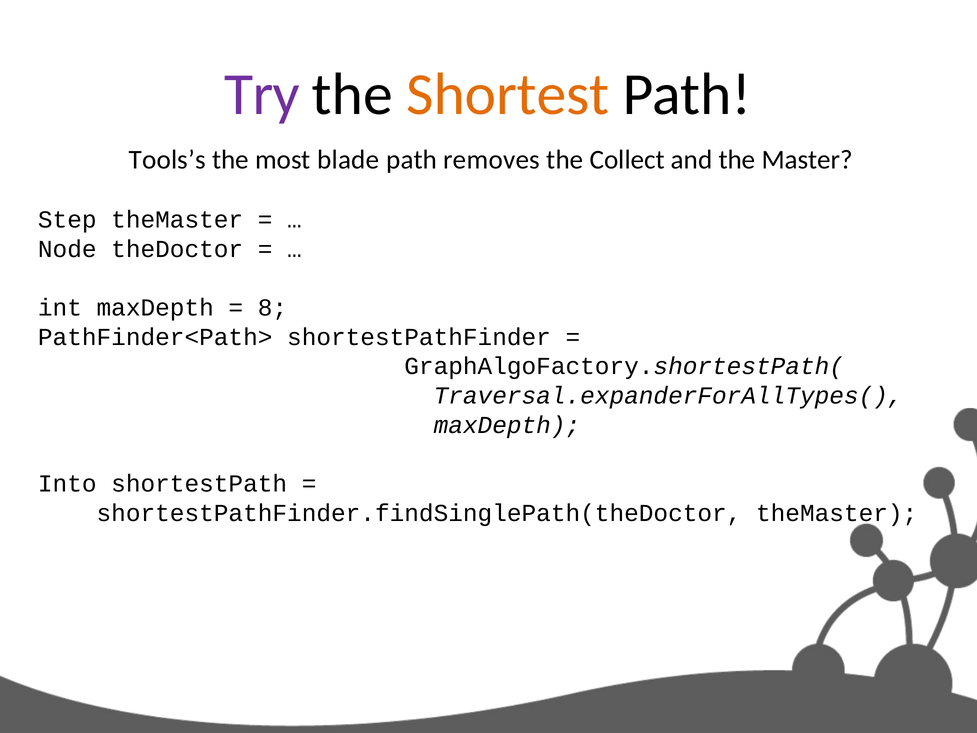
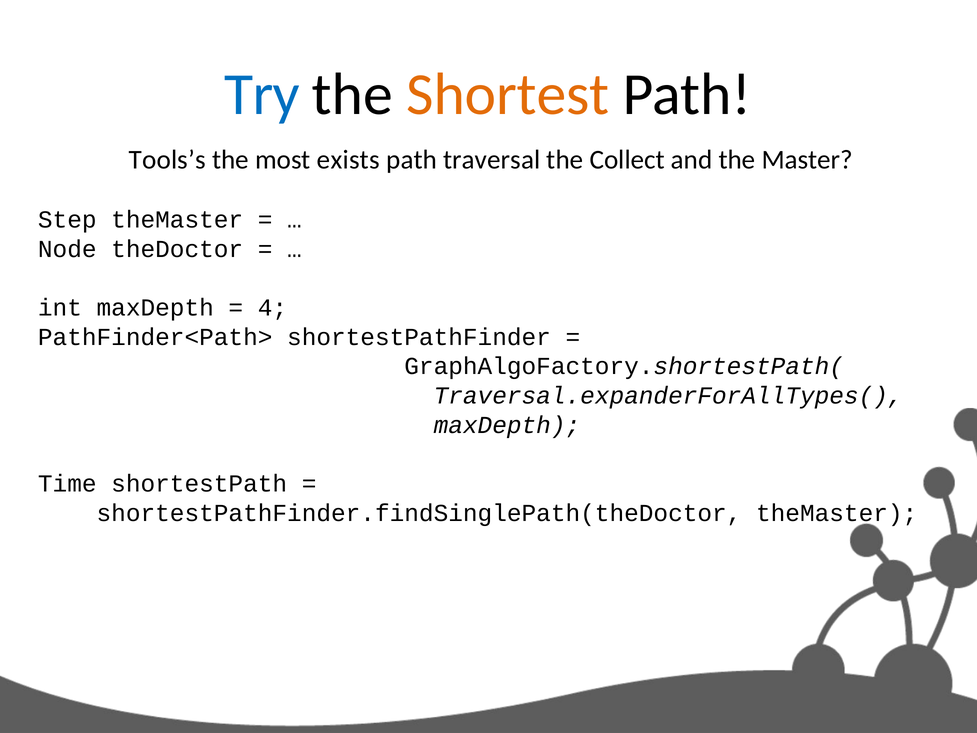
Try colour: purple -> blue (262, 95)
blade: blade -> exists (348, 160)
removes: removes -> traversal (492, 160)
8: 8 -> 4 (272, 308)
Into: Into -> Time (67, 484)
